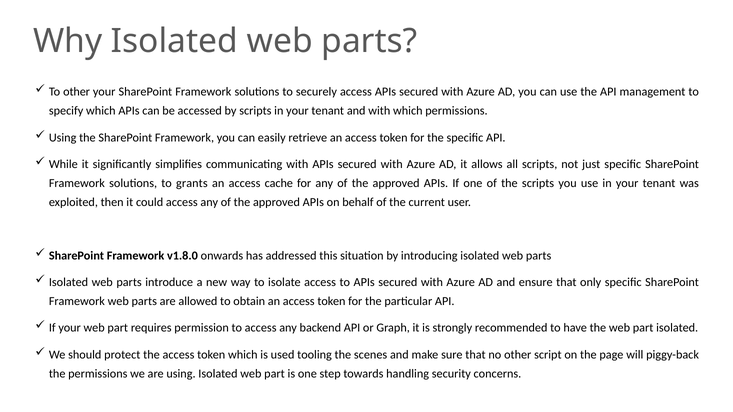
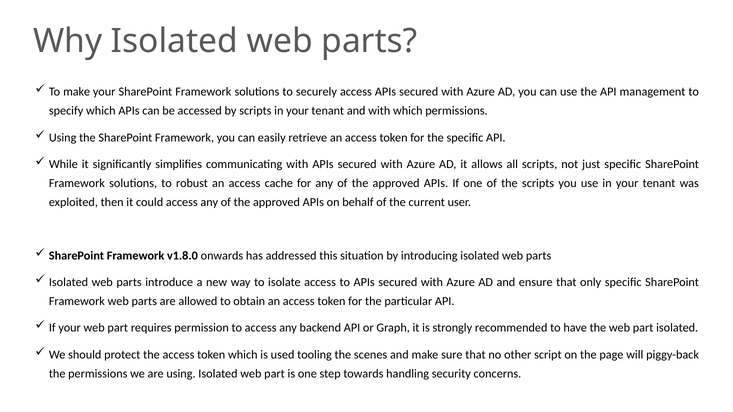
To other: other -> make (77, 92)
grants: grants -> robust (192, 183)
